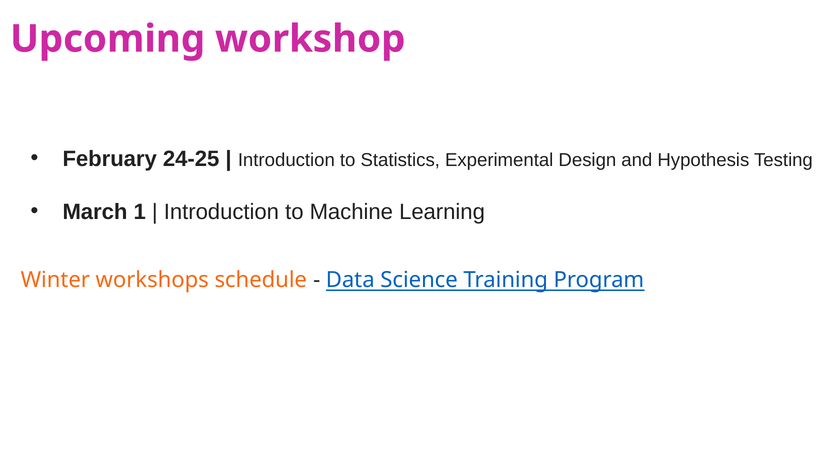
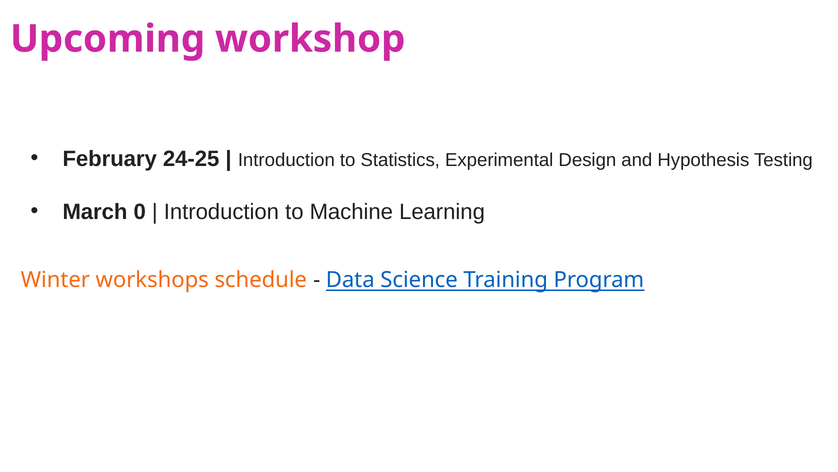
1: 1 -> 0 (140, 212)
